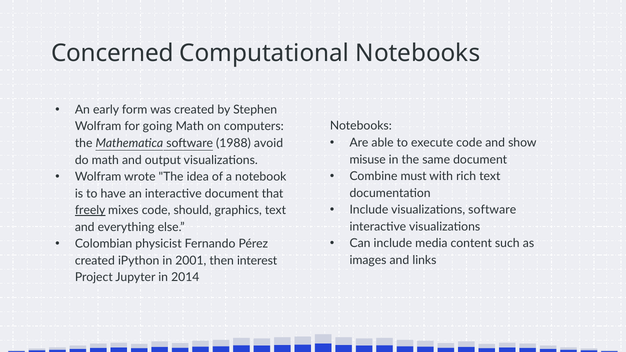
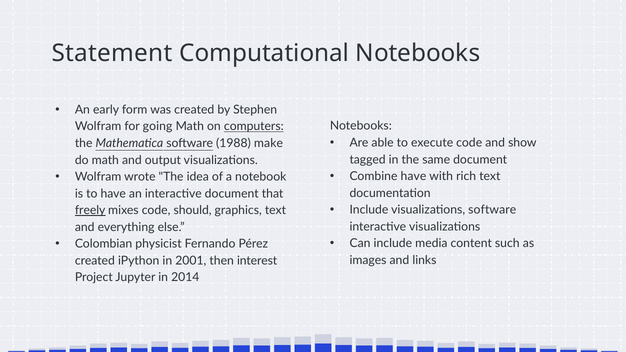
Concerned: Concerned -> Statement (112, 53)
computers underline: none -> present (254, 127)
avoid: avoid -> make (268, 143)
misuse: misuse -> tagged (368, 160)
Combine must: must -> have (413, 176)
